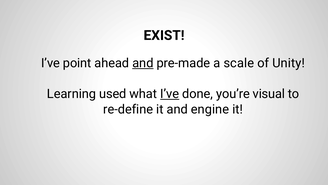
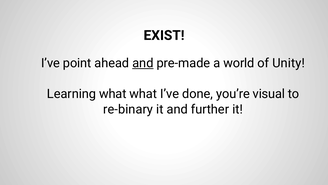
scale: scale -> world (239, 63)
Learning used: used -> what (113, 94)
I’ve underline: present -> none (170, 94)
re-define: re-define -> re-binary (128, 109)
engine: engine -> further (210, 109)
